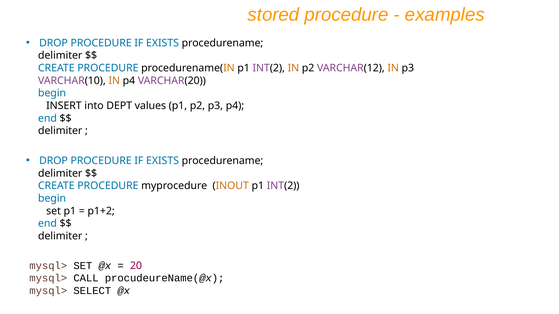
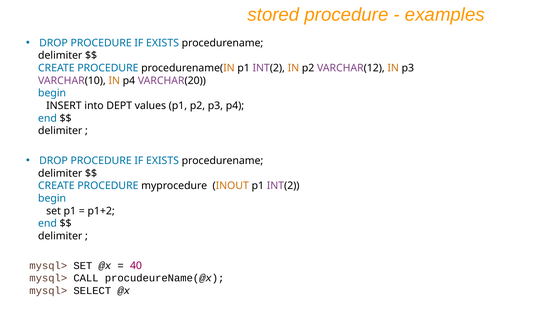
20: 20 -> 40 (136, 266)
